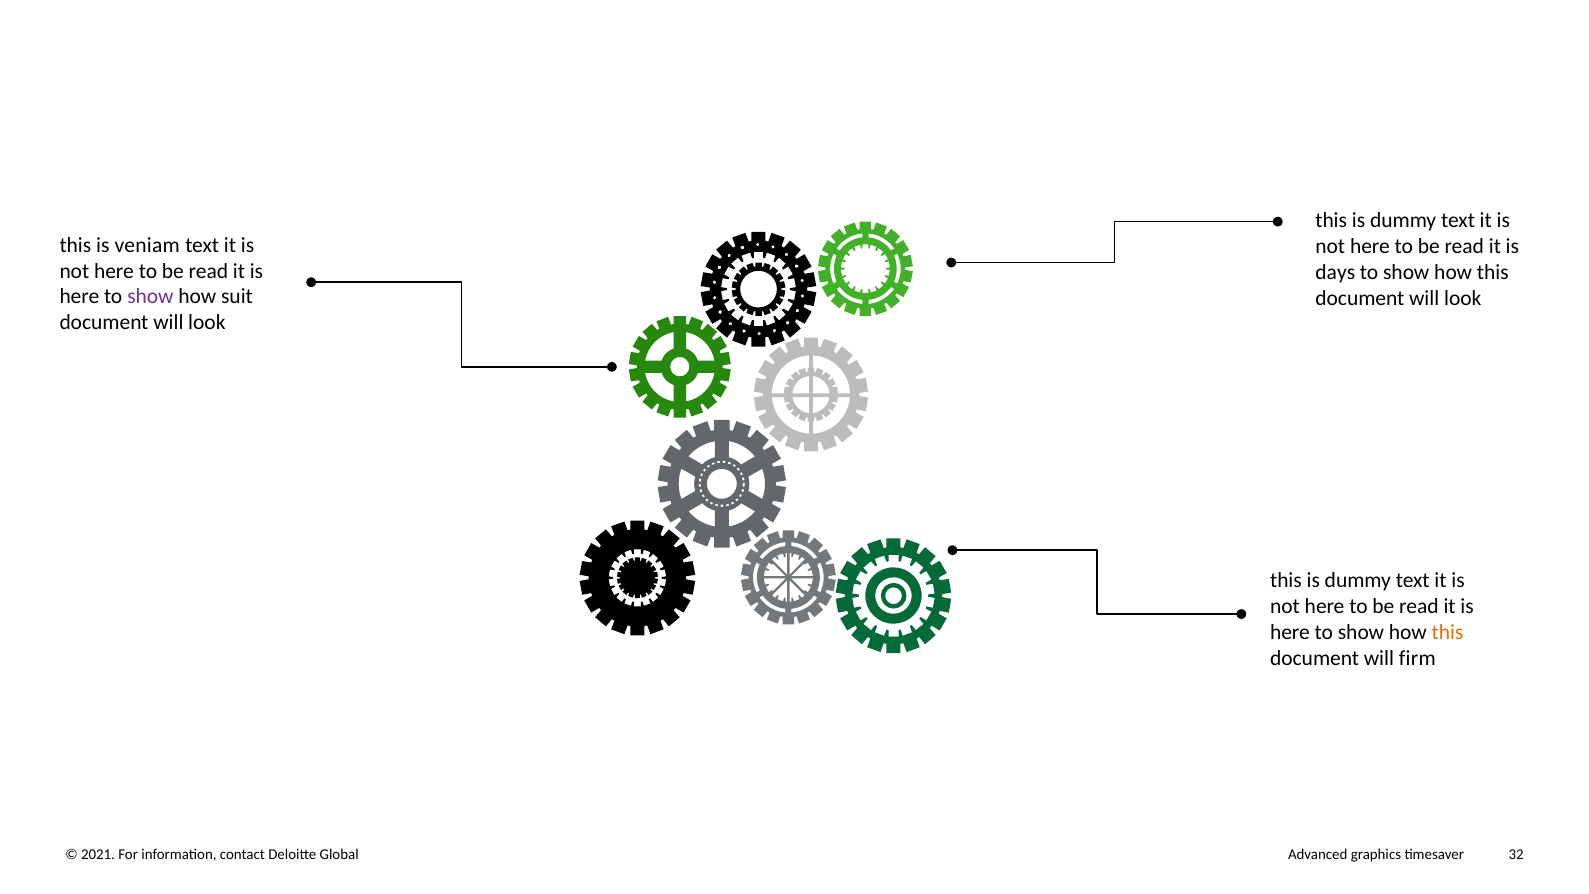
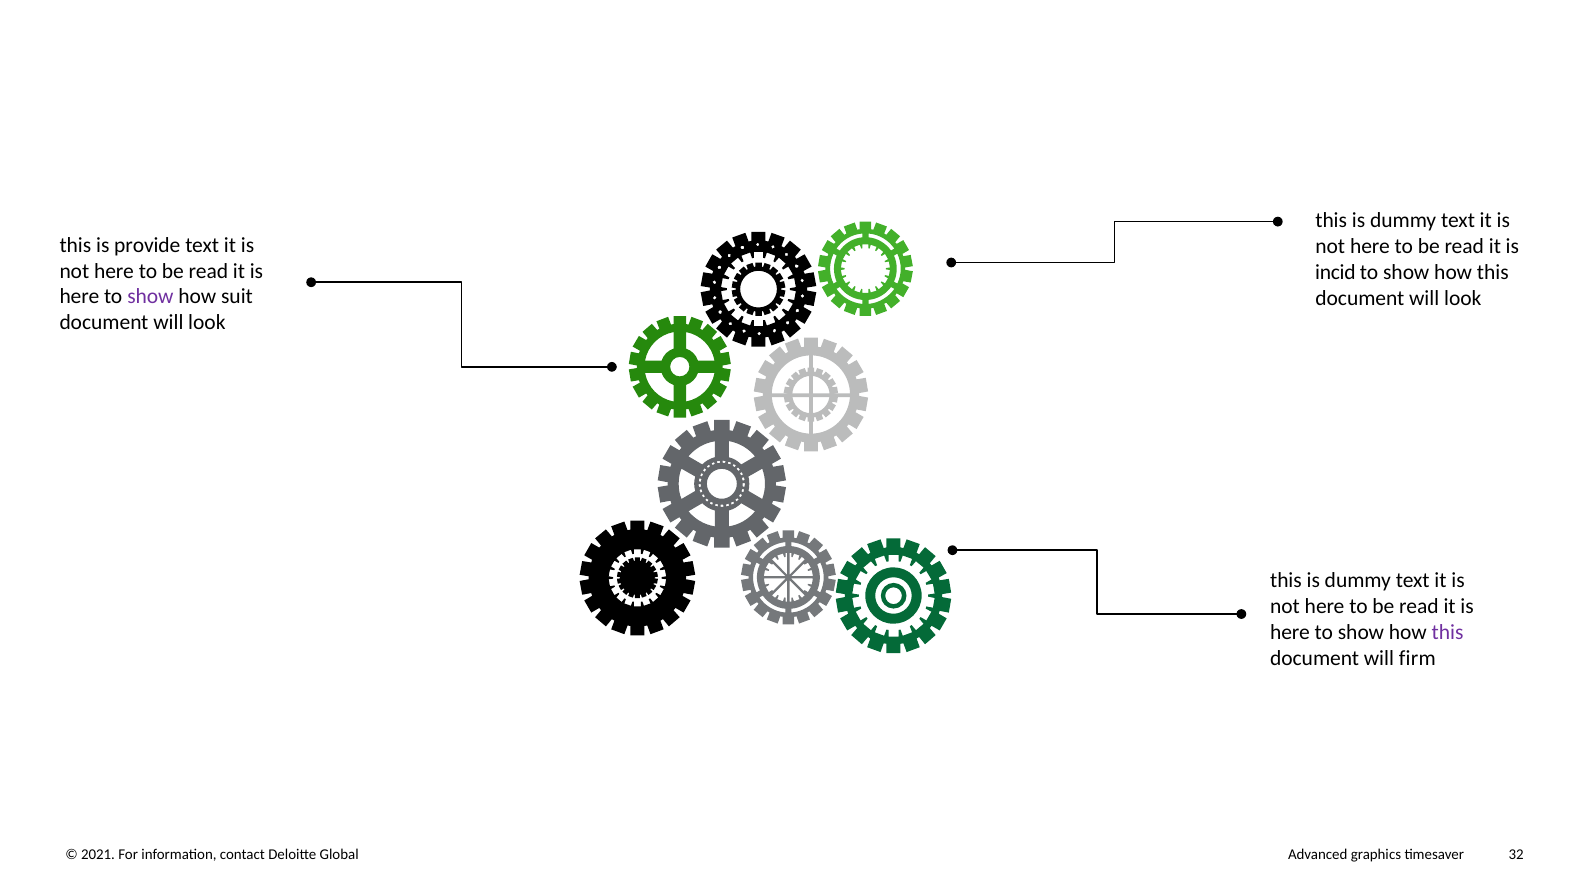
veniam: veniam -> provide (147, 245)
days: days -> incid (1335, 272)
this colour: orange -> purple (1448, 632)
